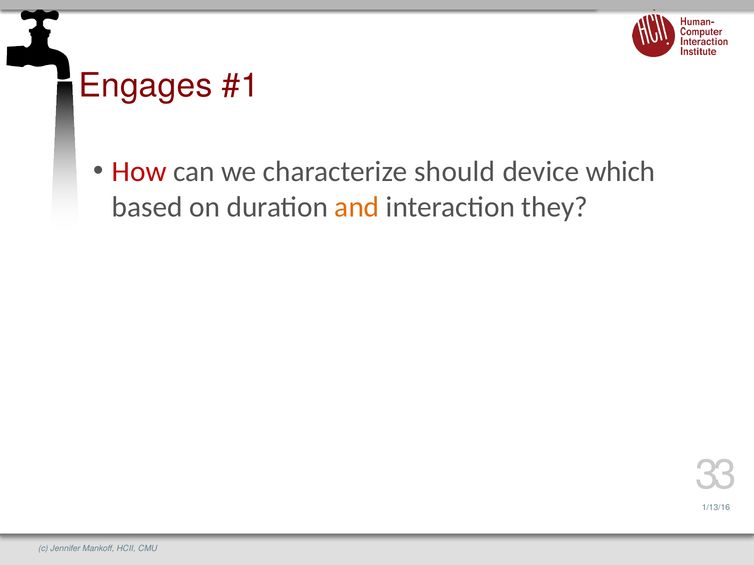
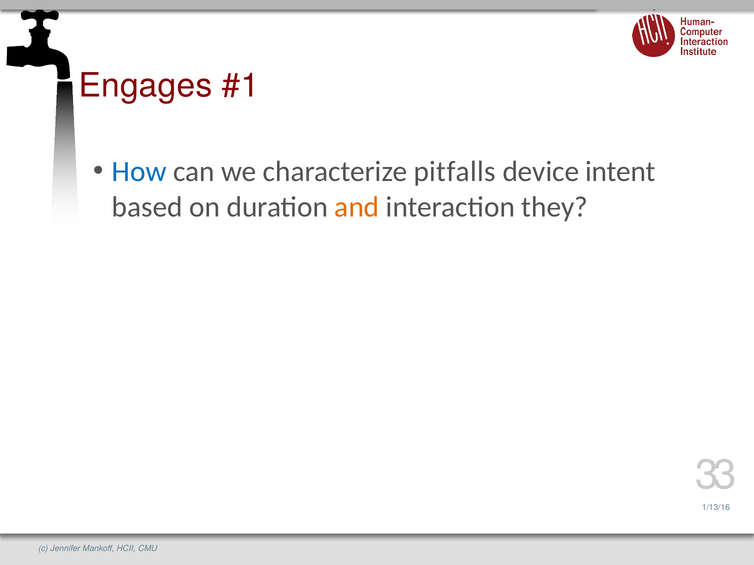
How colour: red -> blue (139, 172)
should: should -> pitfalls (455, 172)
which: which -> intent (620, 172)
